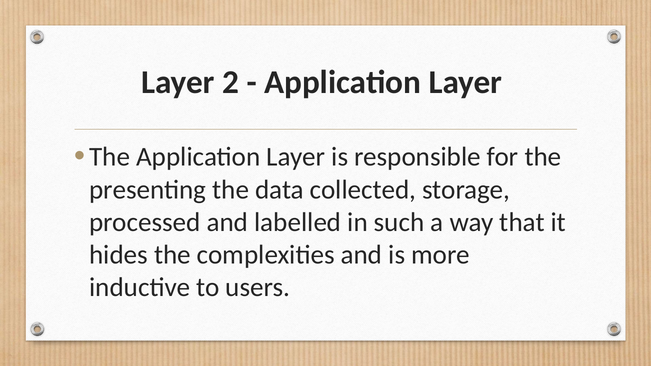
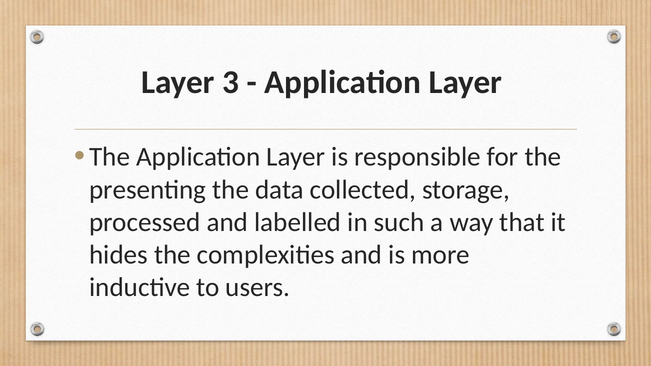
2: 2 -> 3 (231, 82)
